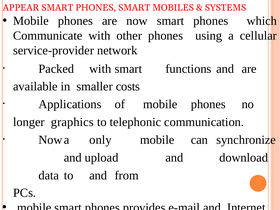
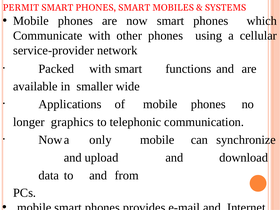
APPEAR: APPEAR -> PERMIT (21, 8)
costs: costs -> wide (128, 87)
